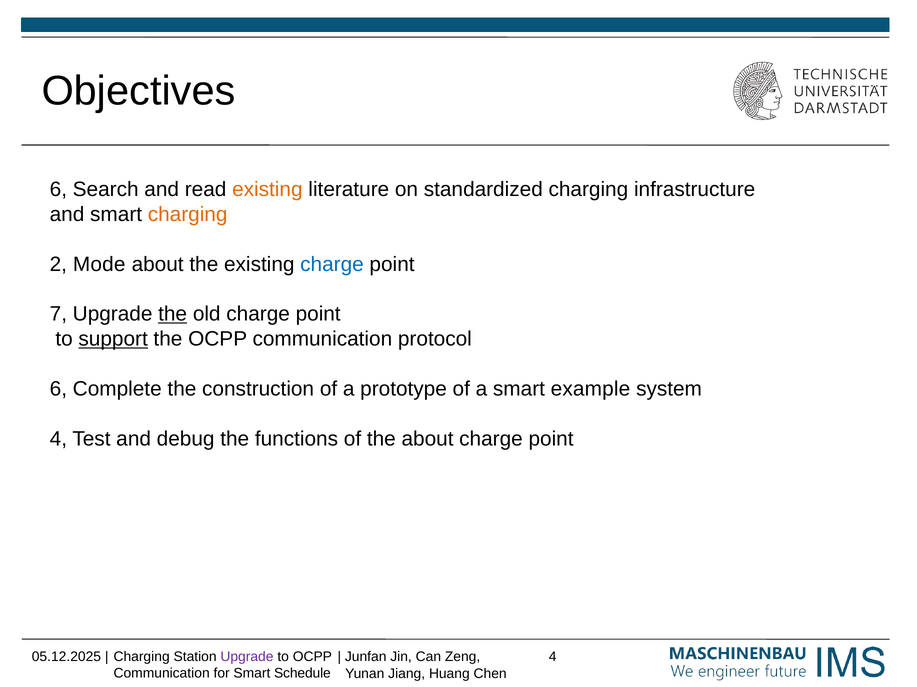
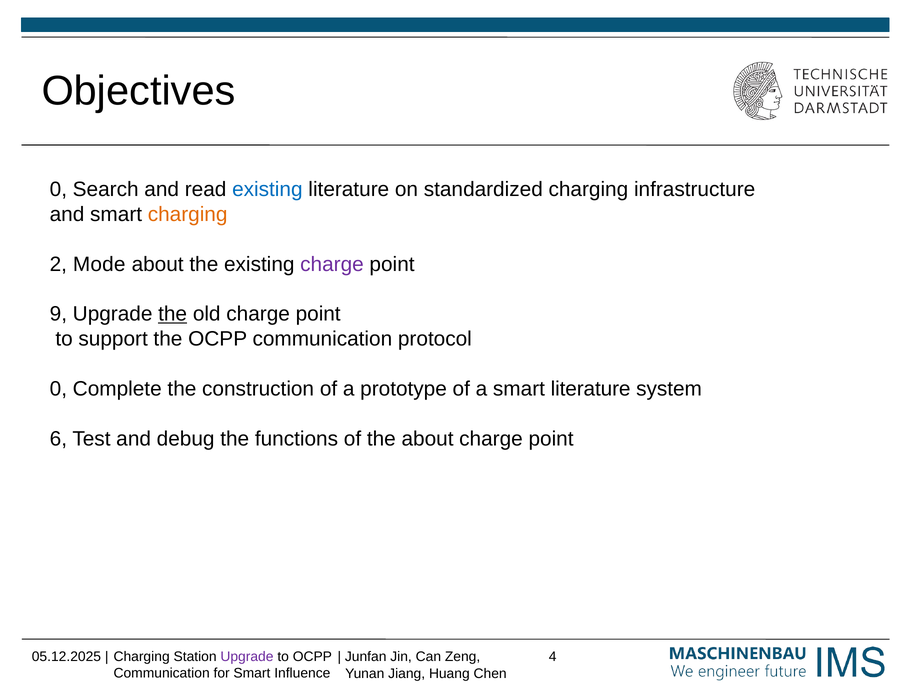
6: 6 -> 0 (58, 190)
existing colour: orange -> blue (267, 190)
charge colour: blue -> purple (332, 265)
7: 7 -> 9 (58, 314)
support underline: present -> none (113, 339)
6: 6 -> 0 (58, 389)
smart example: example -> literature (591, 389)
4: 4 -> 6 (58, 439)
Schedule: Schedule -> Influence (302, 674)
